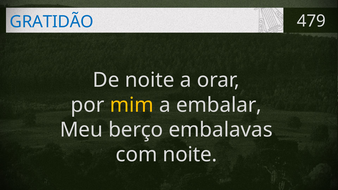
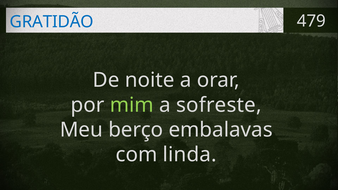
mim colour: yellow -> light green (132, 105)
embalar: embalar -> sofreste (219, 105)
com noite: noite -> linda (190, 155)
